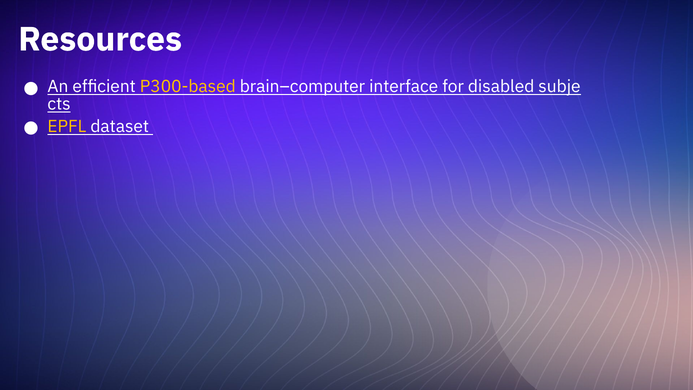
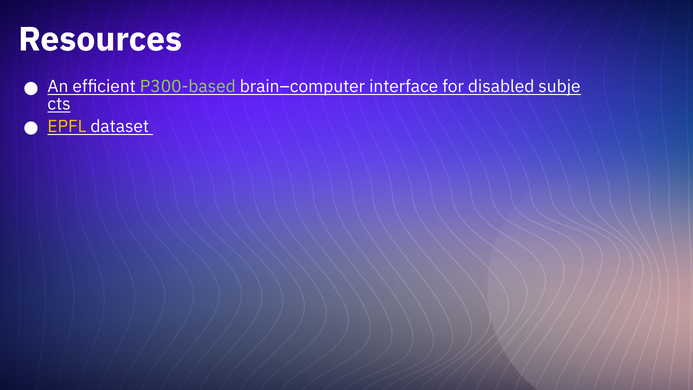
P300-based colour: yellow -> light green (188, 87)
